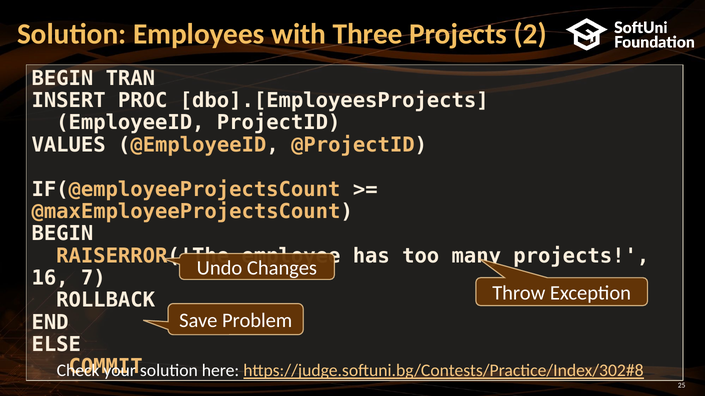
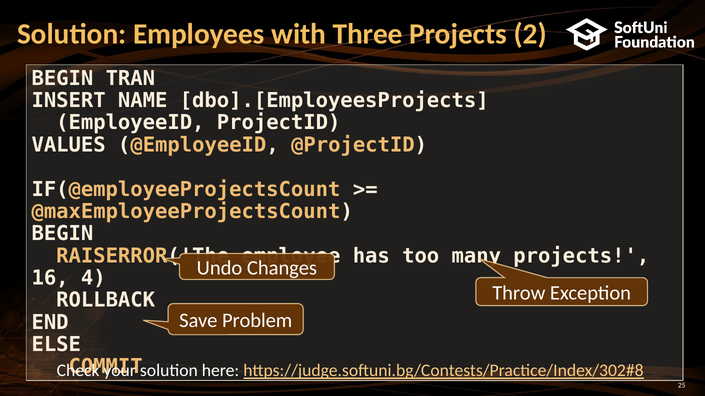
PROC: PROC -> NAME (143, 101)
7: 7 -> 4 (93, 278)
